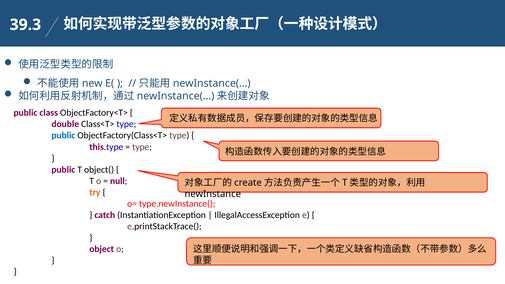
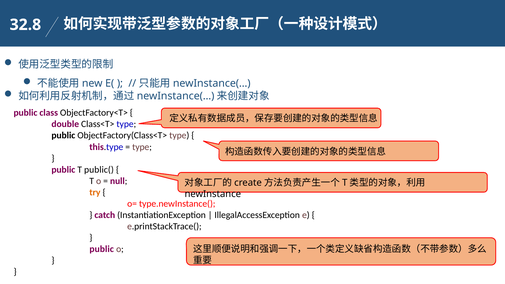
39.3: 39.3 -> 32.8 (25, 25)
public colour: blue -> black (63, 136)
object(: object( -> public( (99, 170)
object: object -> public (102, 249)
